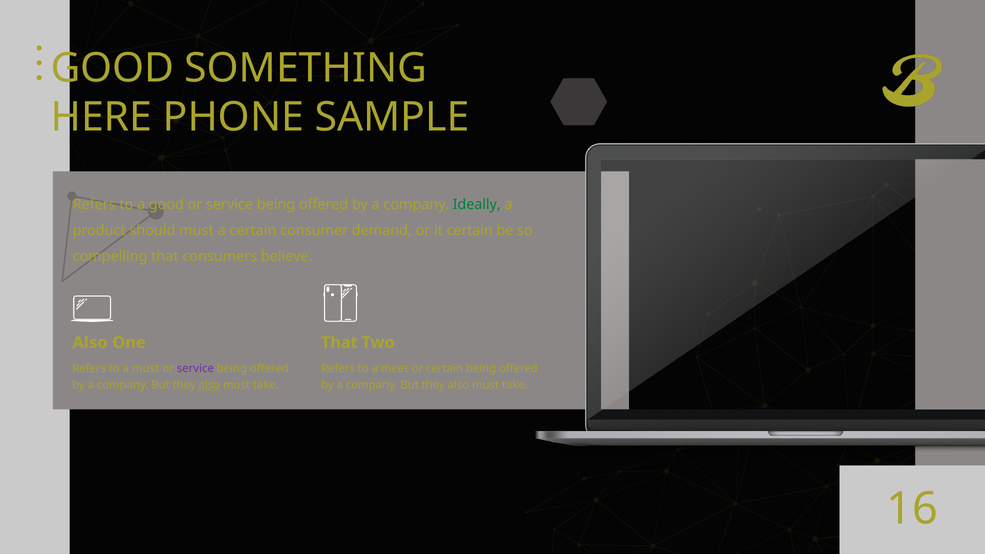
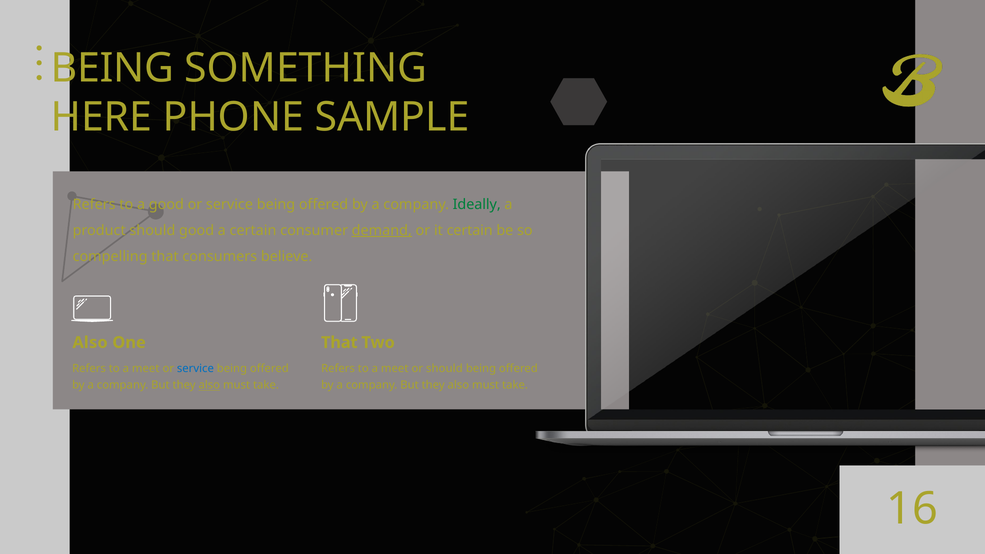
GOOD: GOOD -> BEING (112, 68)
should must: must -> good (197, 230)
demand underline: none -> present (382, 230)
must: must -> meet (146, 369)
service colour: purple -> blue (195, 369)
or certain: certain -> should (444, 369)
